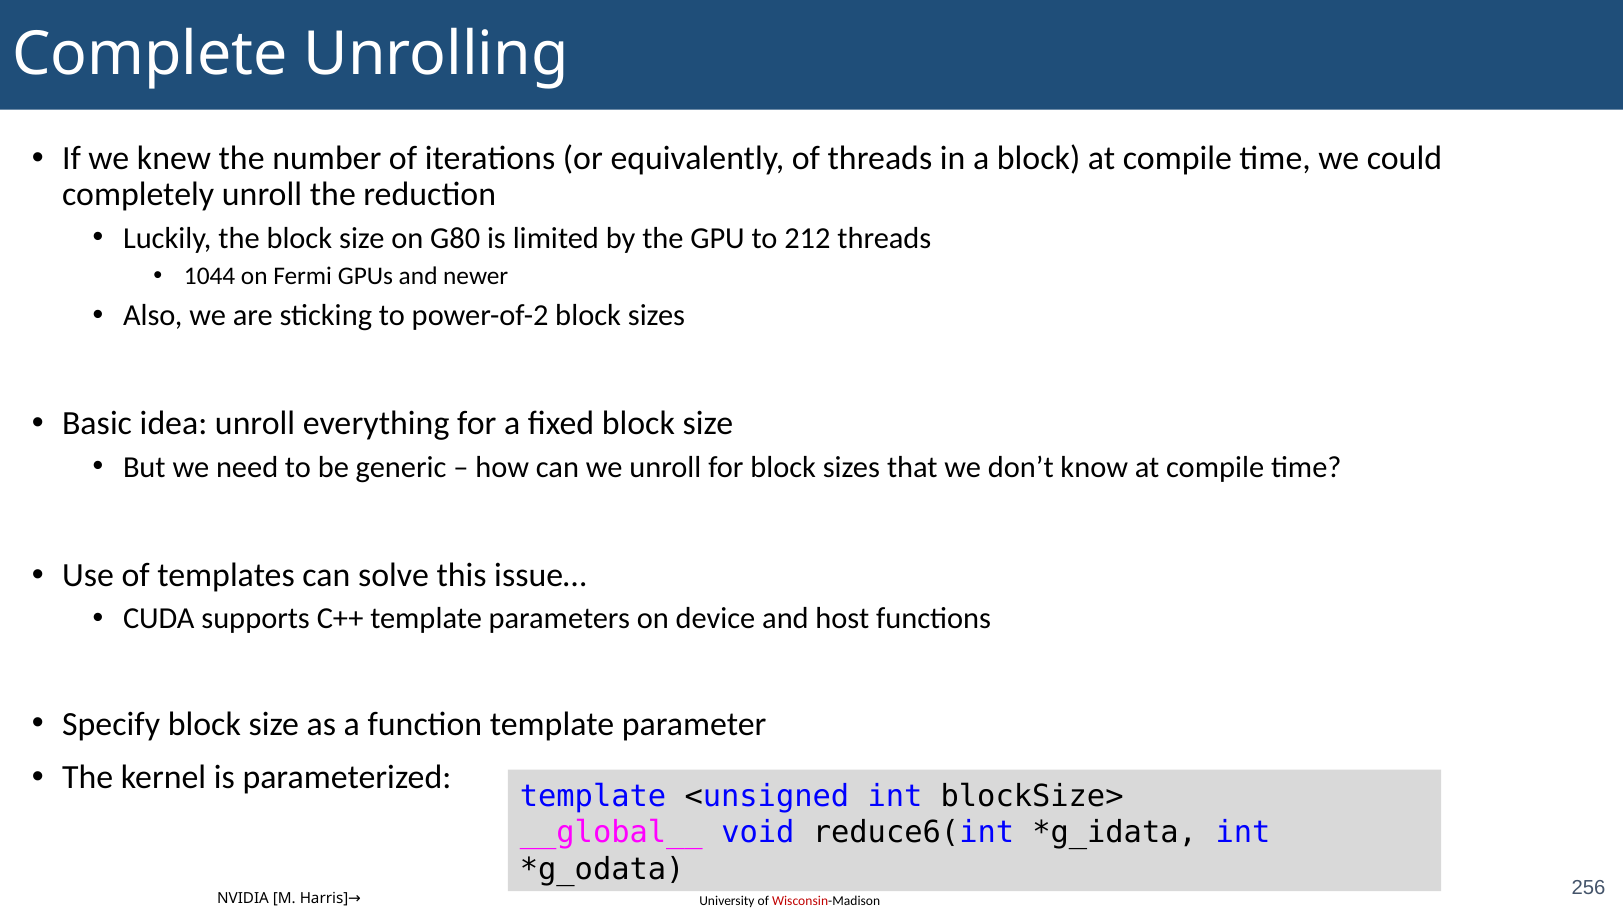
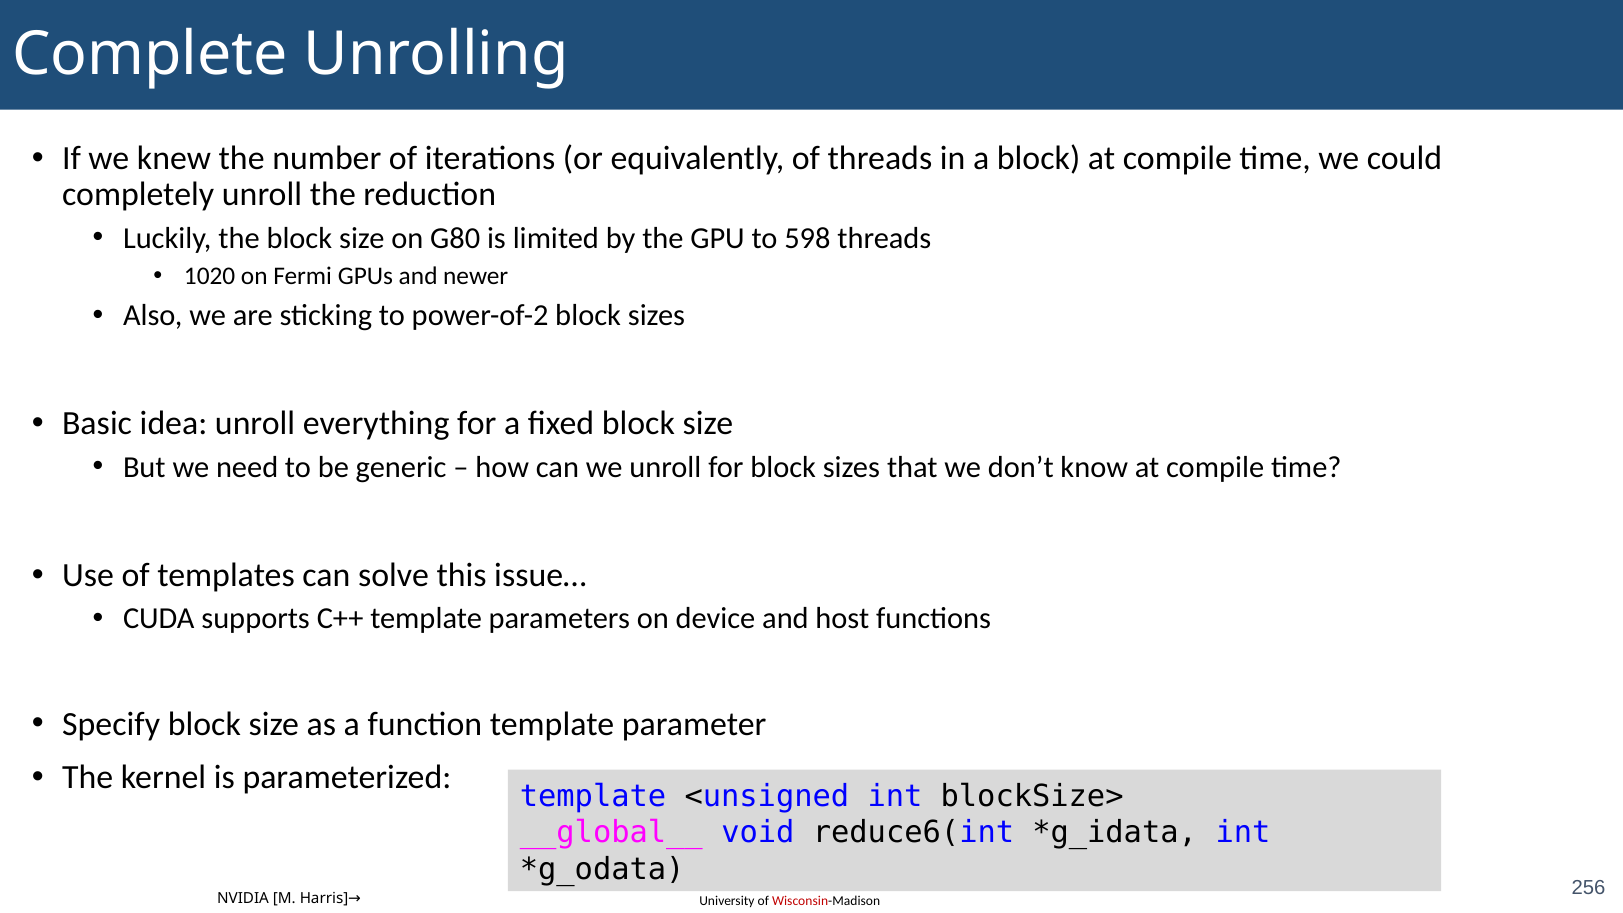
212: 212 -> 598 (807, 238)
1044: 1044 -> 1020 (210, 277)
